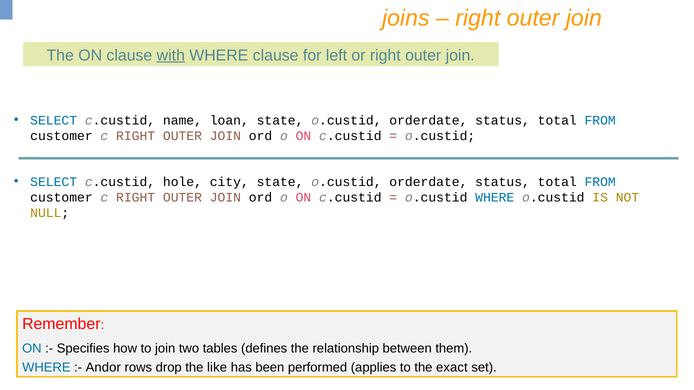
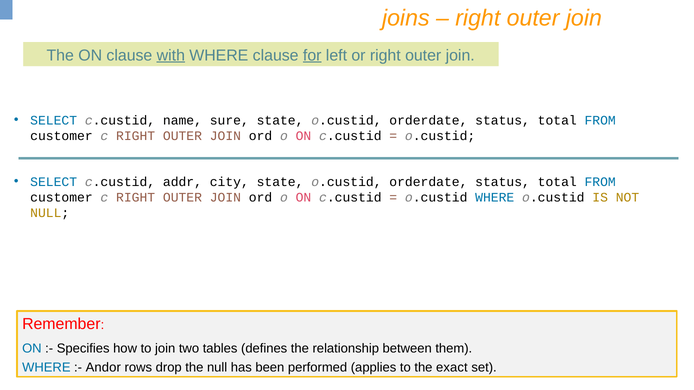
for underline: none -> present (312, 55)
loan: loan -> sure (229, 120)
hole: hole -> addr (182, 182)
the like: like -> null (217, 368)
